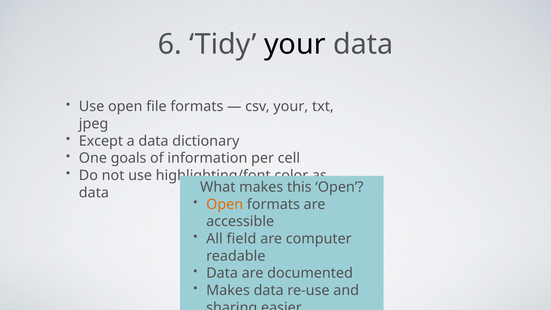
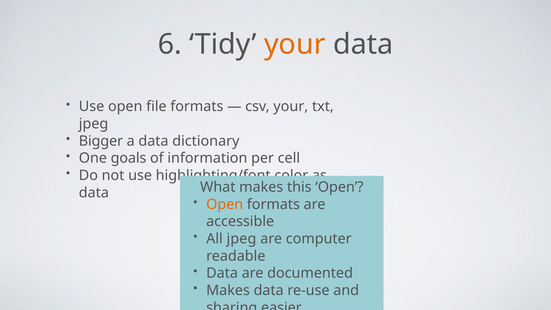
your colour: black -> orange (295, 44)
Except: Except -> Bigger (101, 141)
All field: field -> jpeg (241, 239)
